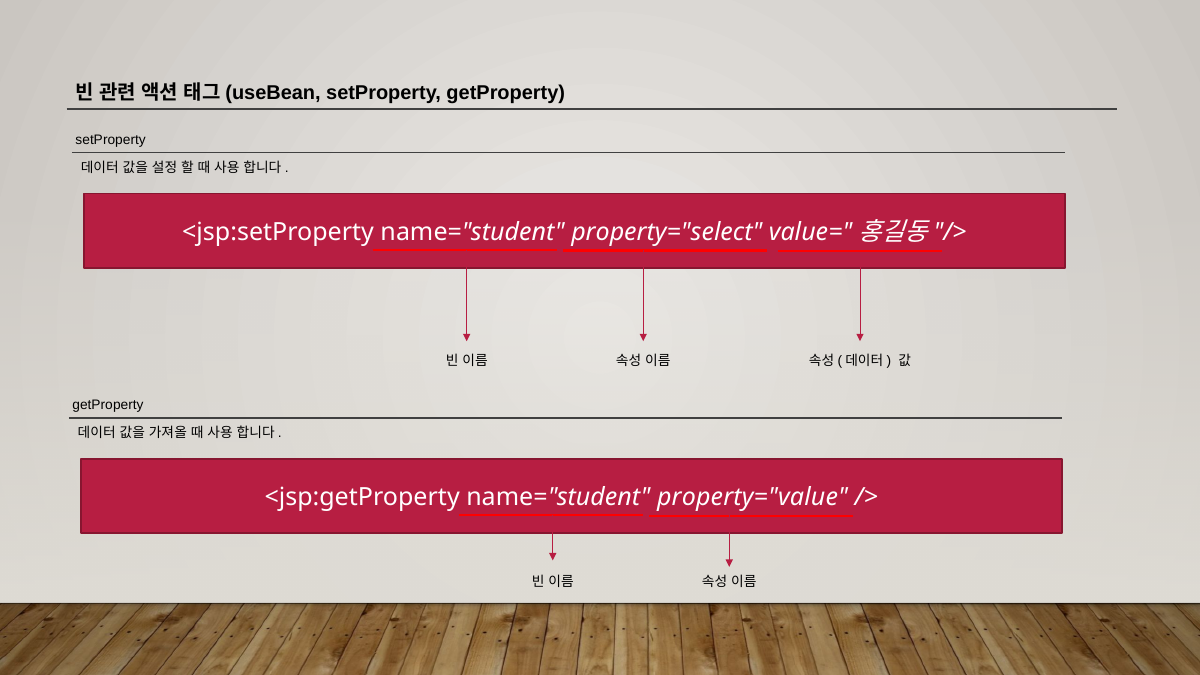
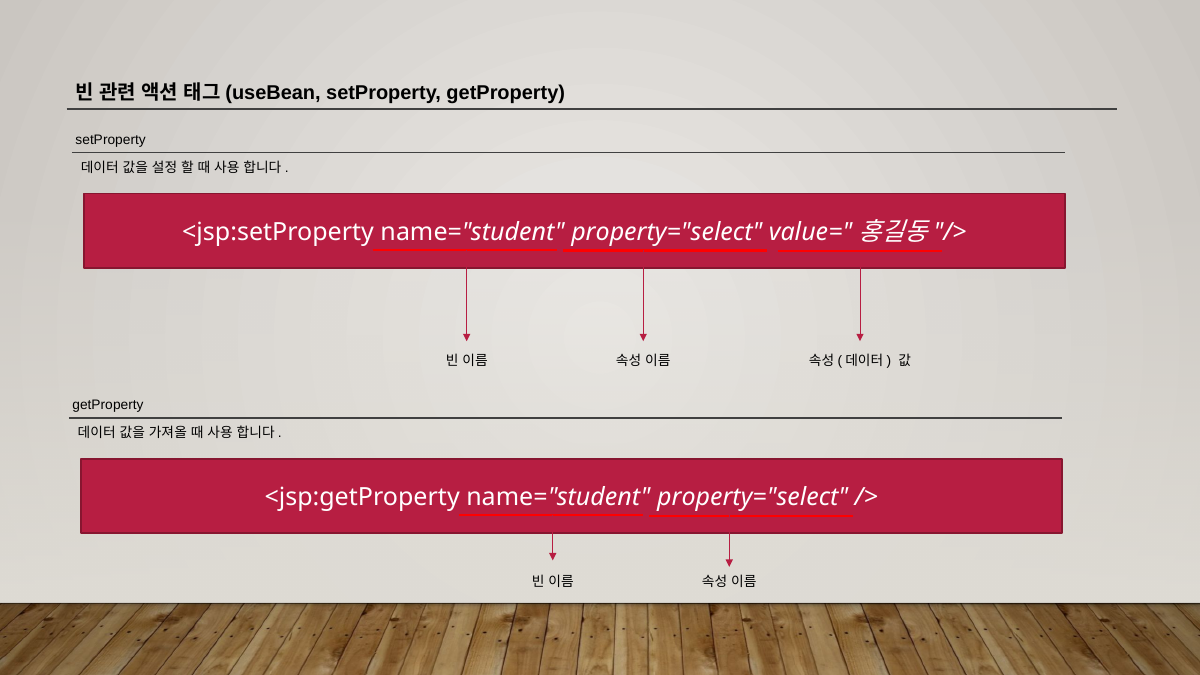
<jsp:getProperty name="student property="value: property="value -> property="select (753, 498)
